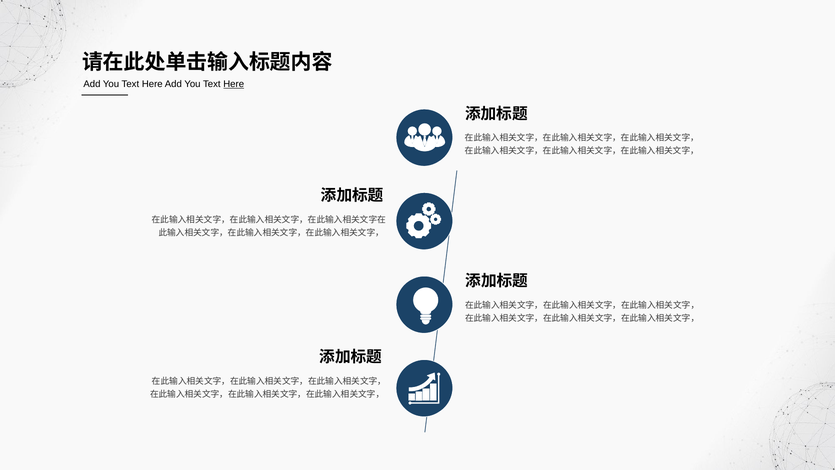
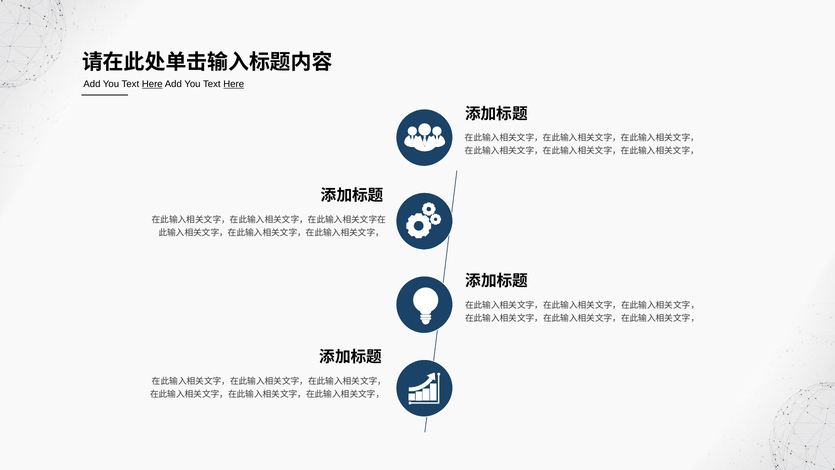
Here underline: none -> present (152, 84)
